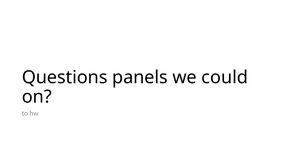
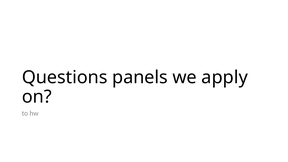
could: could -> apply (225, 77)
